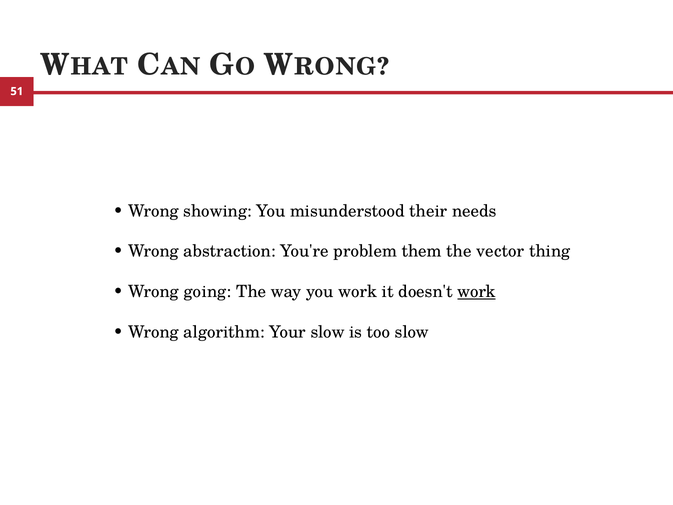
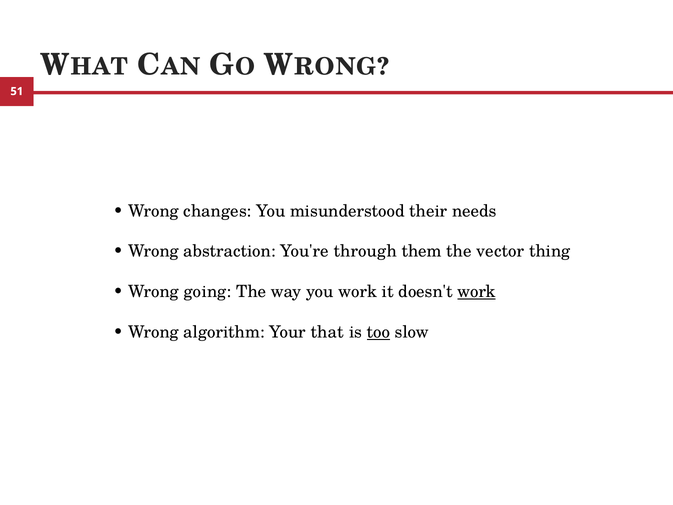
showing: showing -> changes (218, 211)
problem: problem -> through (365, 251)
Your slow: slow -> that (327, 332)
too underline: none -> present (378, 332)
